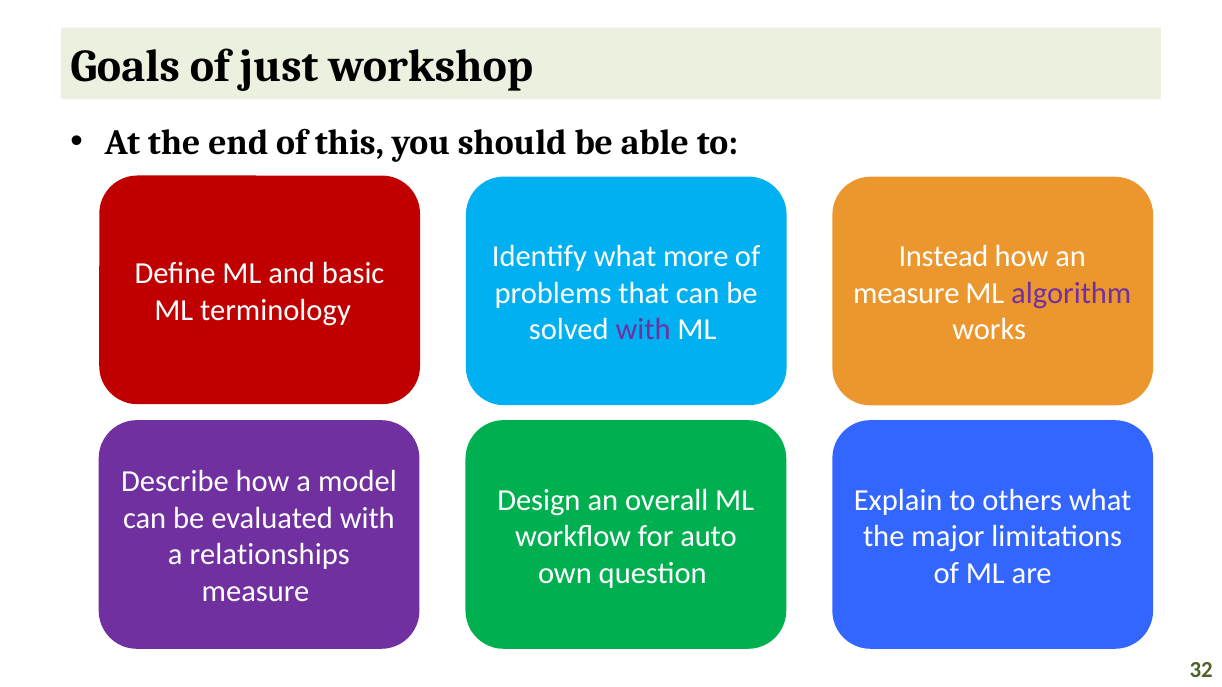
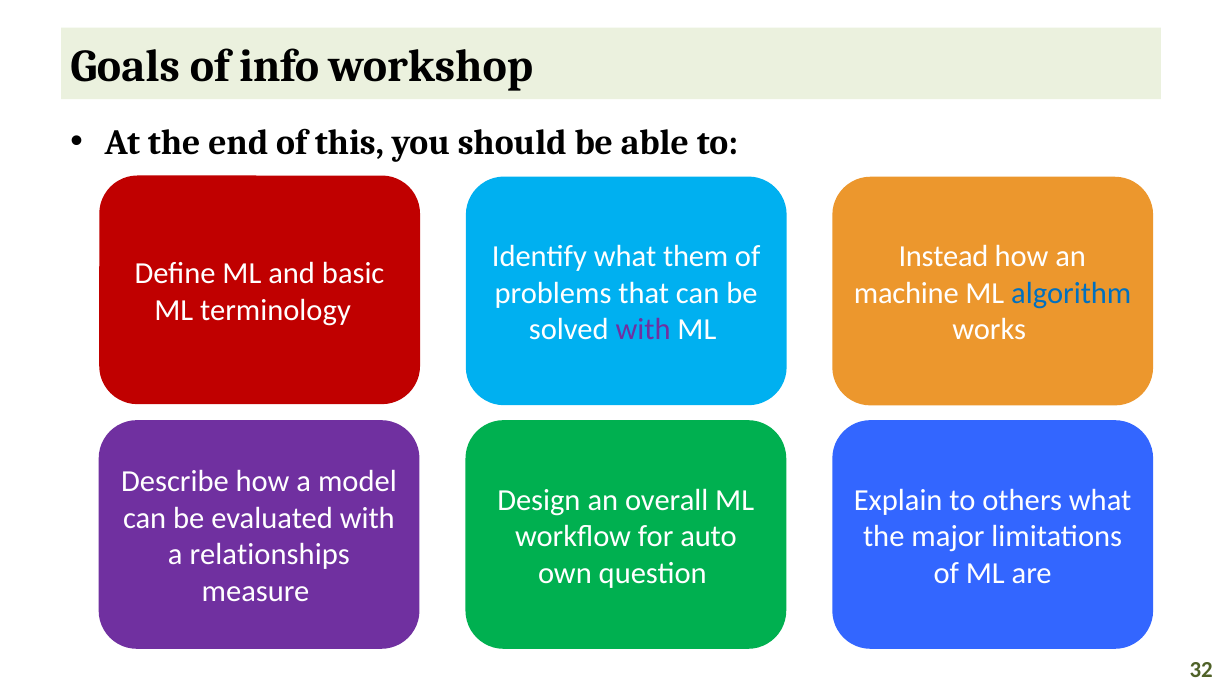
just: just -> info (279, 67)
more: more -> them (696, 256)
measure: measure -> machine (906, 293)
algorithm colour: purple -> blue (1071, 293)
